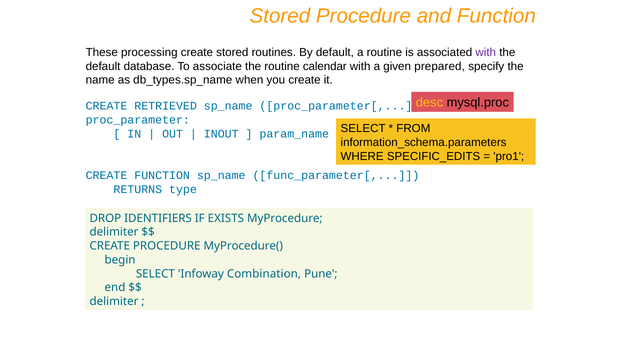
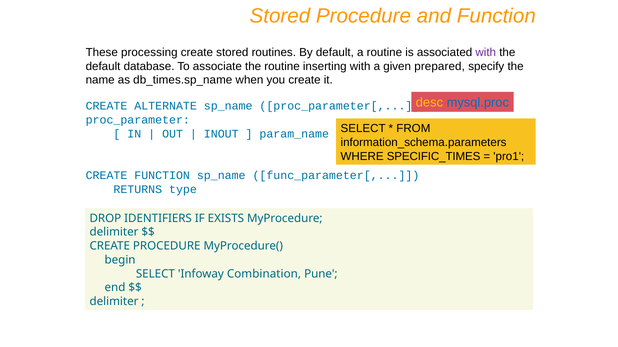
calendar: calendar -> inserting (325, 66)
db_types.sp_name: db_types.sp_name -> db_times.sp_name (183, 80)
mysql.proc colour: black -> blue (478, 103)
RETRIEVED: RETRIEVED -> ALTERNATE (166, 106)
SPECIFIC_EDITS: SPECIFIC_EDITS -> SPECIFIC_TIMES (434, 157)
